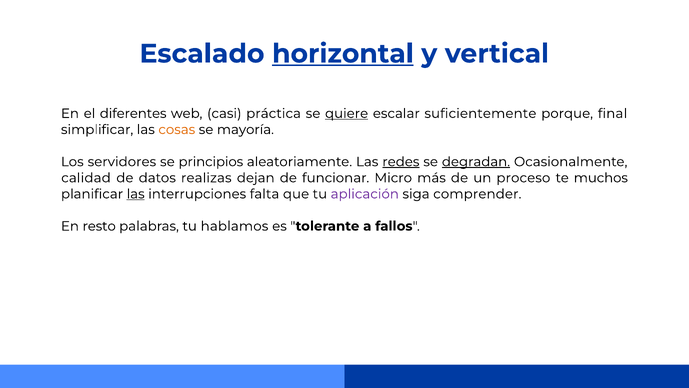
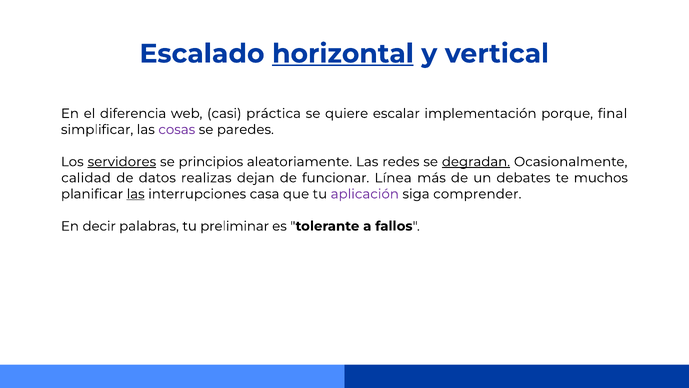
diferentes: diferentes -> diferencia (133, 113)
quiere underline: present -> none (347, 113)
suficientemente: suficientemente -> implementación (480, 113)
cosas colour: orange -> purple (177, 129)
mayoría: mayoría -> paredes (245, 129)
servidores underline: none -> present (122, 162)
redes underline: present -> none (401, 162)
Micro: Micro -> Línea (393, 178)
proceso: proceso -> debates (523, 178)
falta: falta -> casa (265, 194)
resto: resto -> decir (99, 226)
hablamos: hablamos -> preliminar (235, 226)
